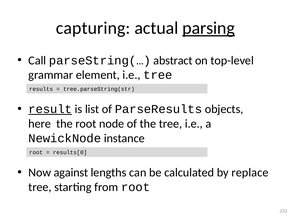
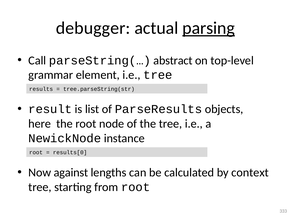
capturing: capturing -> debugger (93, 28)
result underline: present -> none (50, 109)
replace: replace -> context (250, 173)
